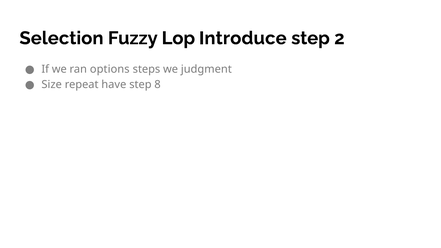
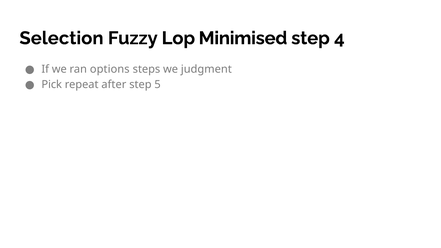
Introduce: Introduce -> Minimised (243, 38)
2: 2 -> 4 (339, 38)
Size: Size -> Pick (52, 85)
have: have -> after (114, 85)
8: 8 -> 5 (158, 85)
